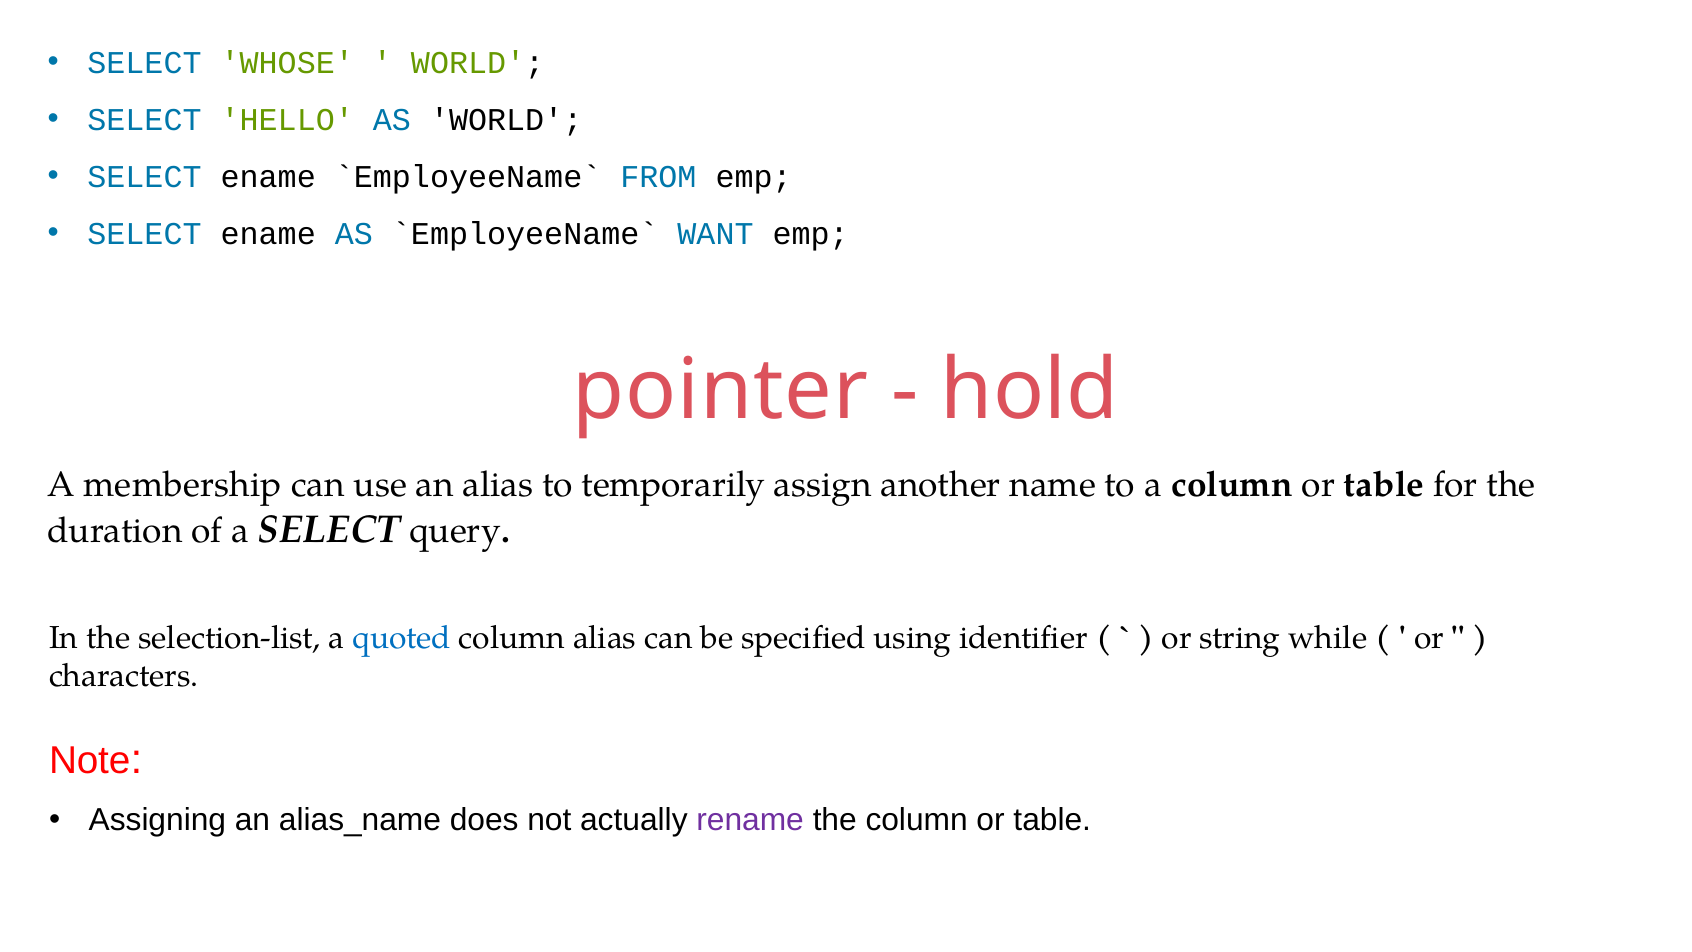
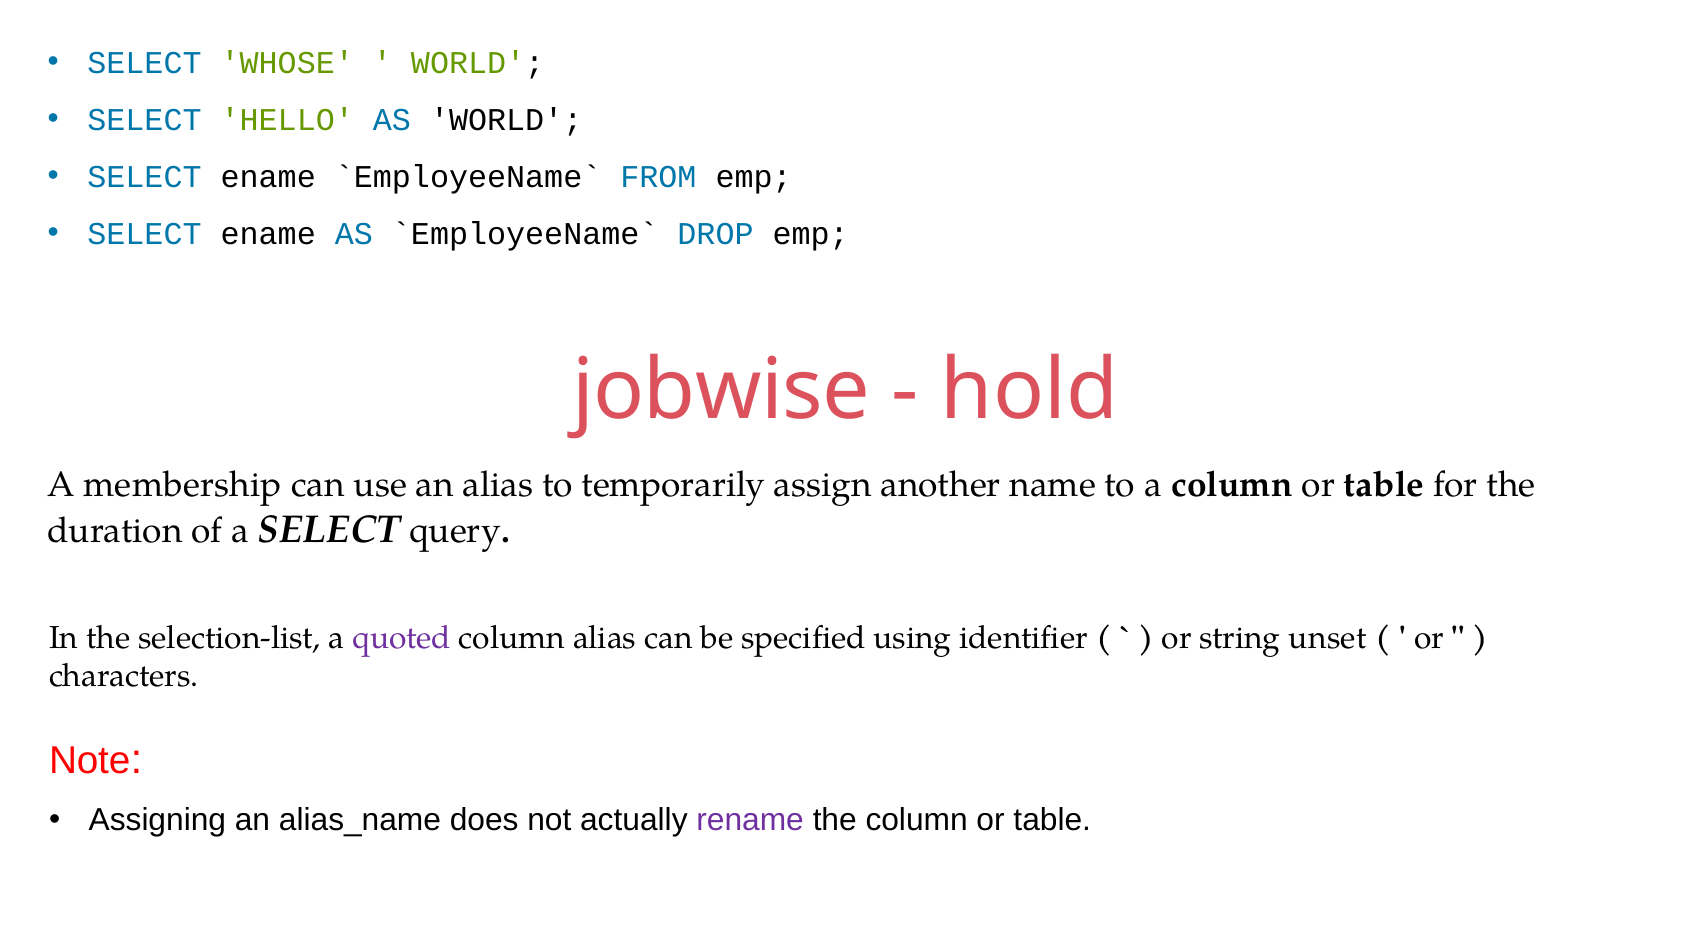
WANT: WANT -> DROP (716, 234)
pointer: pointer -> jobwise (721, 391)
quoted colour: blue -> purple (402, 638)
while: while -> unset (1328, 638)
